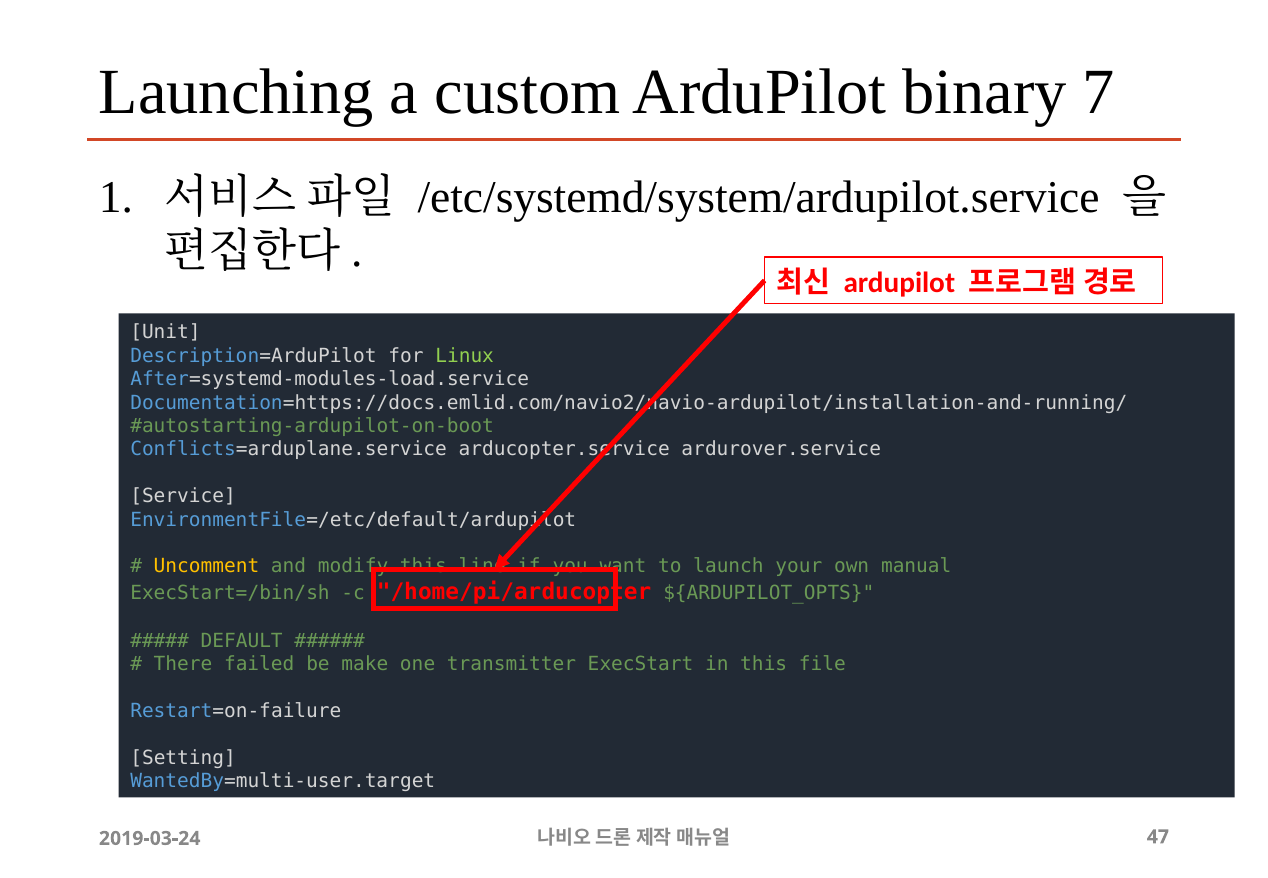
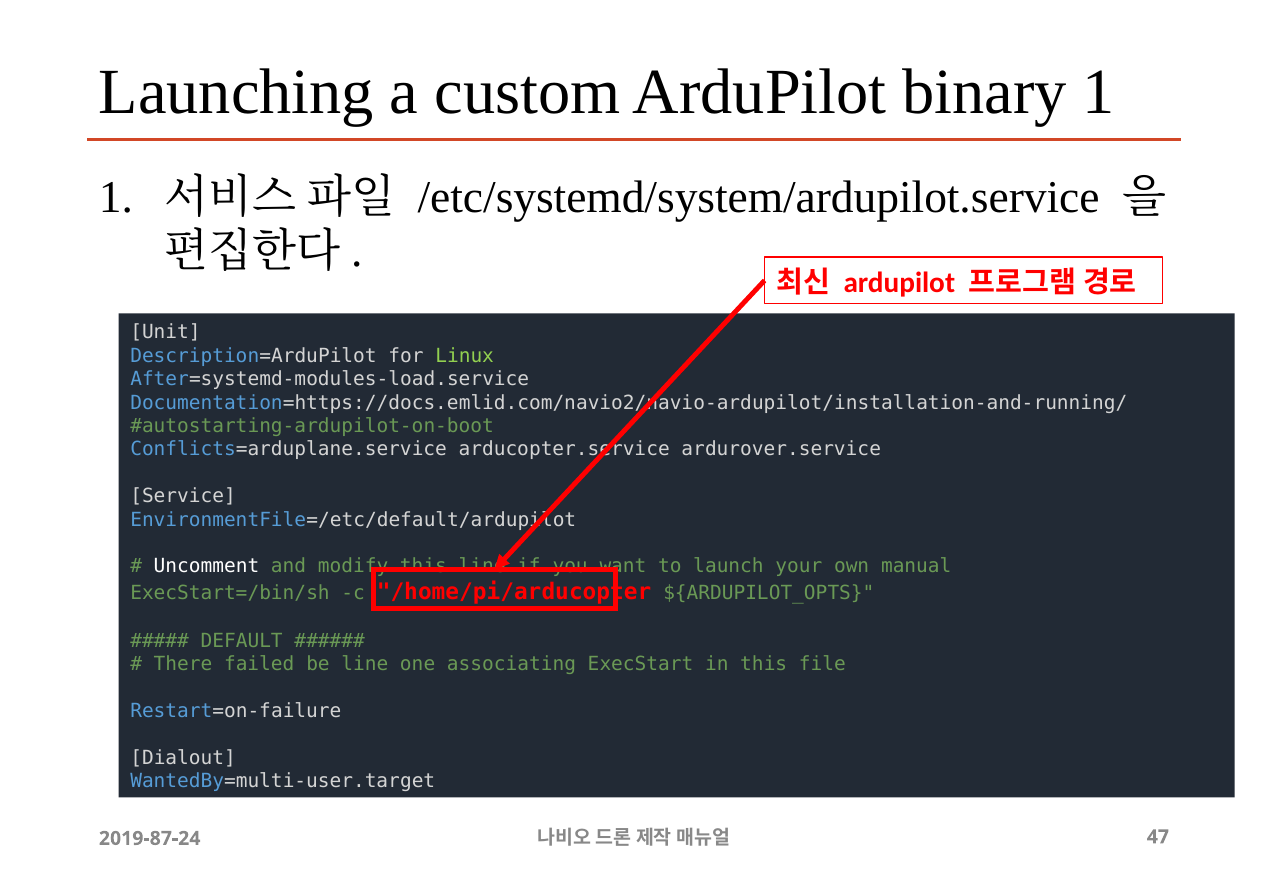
binary 7: 7 -> 1 (1099, 93)
Uncomment colour: yellow -> white (207, 566)
be make: make -> line (365, 664)
transmitter: transmitter -> associating (511, 664)
Setting: Setting -> Dialout (183, 758)
2019-03-24: 2019-03-24 -> 2019-87-24 (150, 838)
